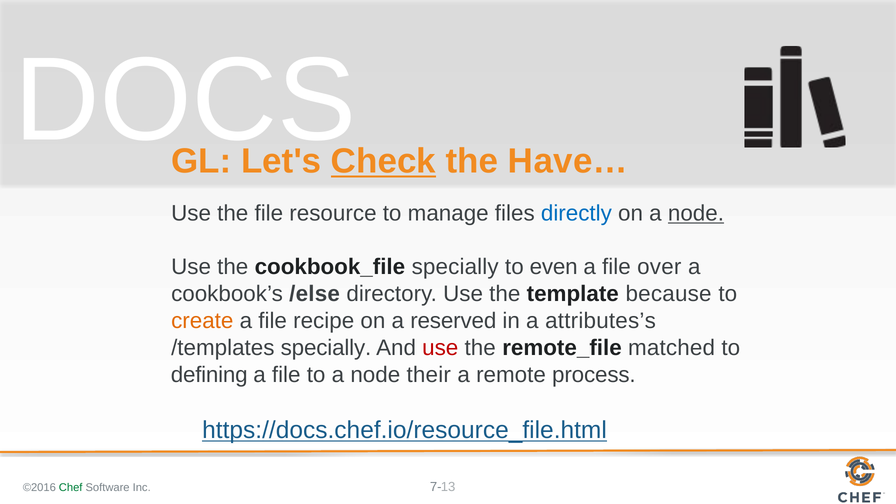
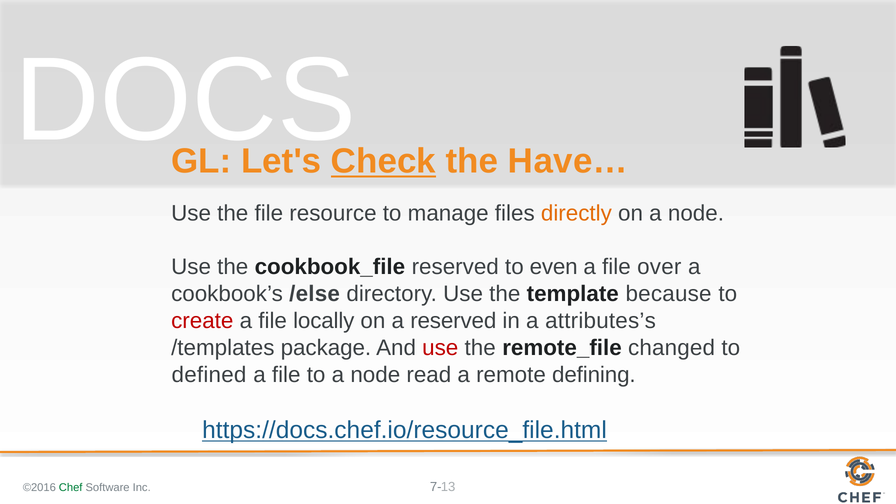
directly colour: blue -> orange (576, 213)
node underline: present -> none (696, 213)
cookbook_file specially: specially -> reserved (455, 267)
create colour: orange -> red (202, 321)
recipe: recipe -> locally (324, 321)
/templates specially: specially -> package (326, 348)
matched: matched -> changed (672, 348)
defining: defining -> defined (209, 375)
their: their -> read (429, 375)
process: process -> defining (594, 375)
